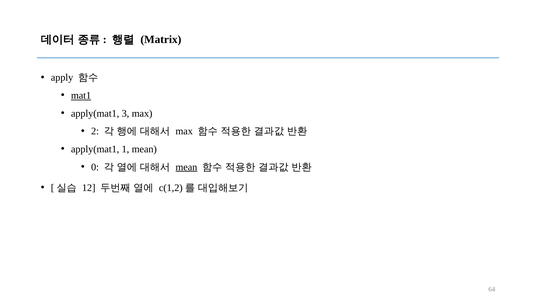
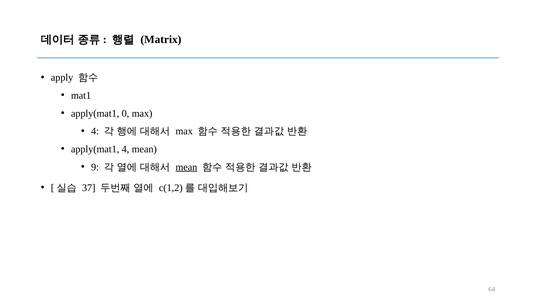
mat1 underline: present -> none (81, 95)
3: 3 -> 0 (125, 113)
2: 2 -> 4 (95, 131)
apply(mat1 1: 1 -> 4 (125, 149)
0: 0 -> 9 (95, 167)
12: 12 -> 37 (89, 187)
